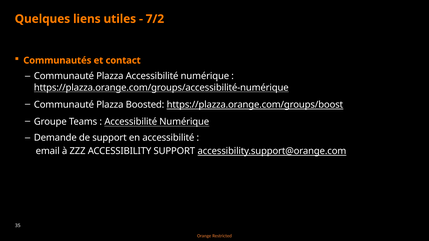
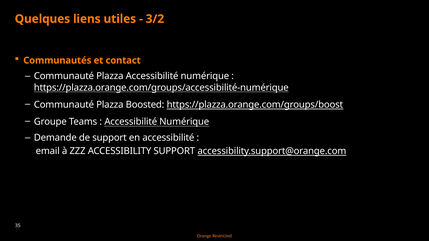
7/2: 7/2 -> 3/2 (155, 19)
